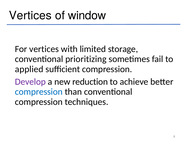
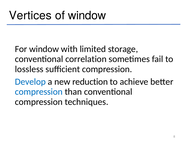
For vertices: vertices -> window (44, 49)
prioritizing: prioritizing -> correlation (86, 59)
applied: applied -> lossless (29, 69)
Develop colour: purple -> blue (30, 81)
